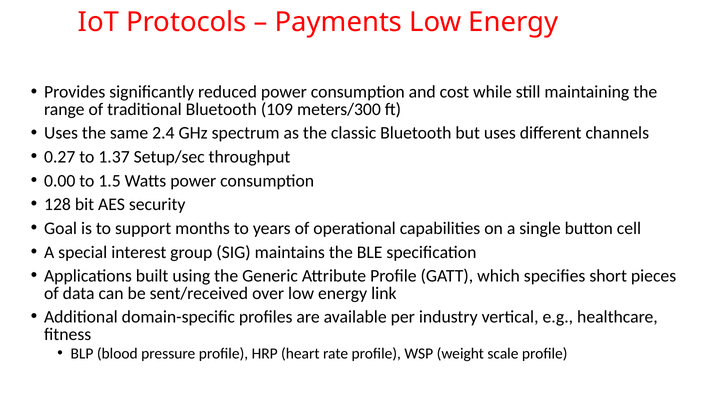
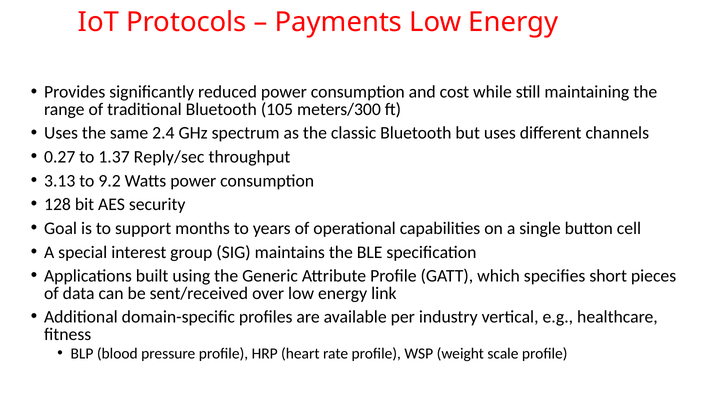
109: 109 -> 105 (277, 109)
Setup/sec: Setup/sec -> Reply/sec (169, 157)
0.00: 0.00 -> 3.13 (60, 181)
1.5: 1.5 -> 9.2 (110, 181)
